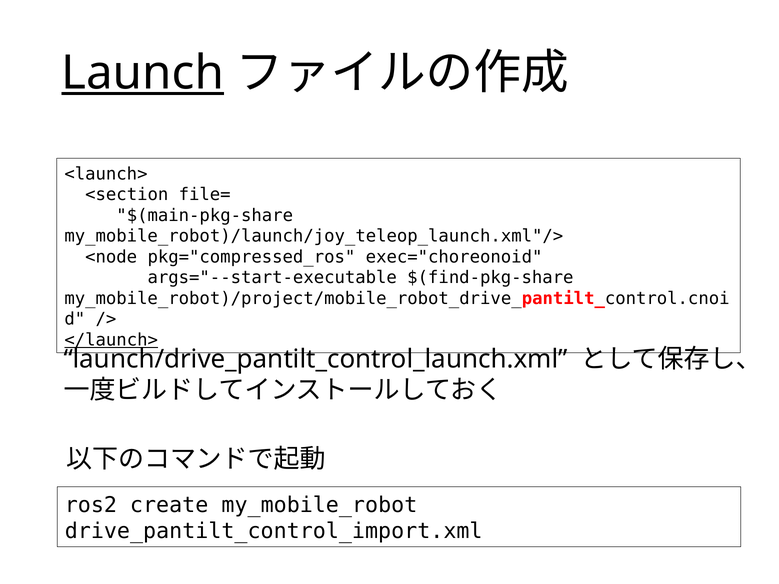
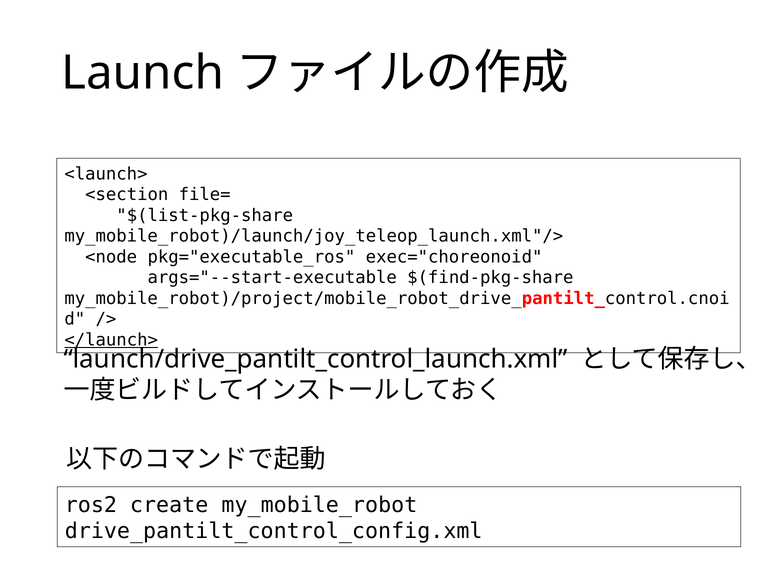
Launch underline: present -> none (143, 73)
$(main-pkg-share: $(main-pkg-share -> $(list-pkg-share (205, 216)
pkg="compressed_ros: pkg="compressed_ros -> pkg="executable_ros (251, 257)
drive_pantilt_control_import.xml: drive_pantilt_control_import.xml -> drive_pantilt_control_config.xml (274, 531)
